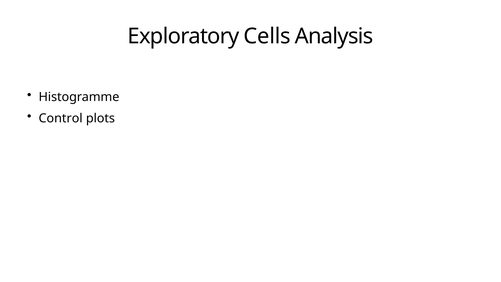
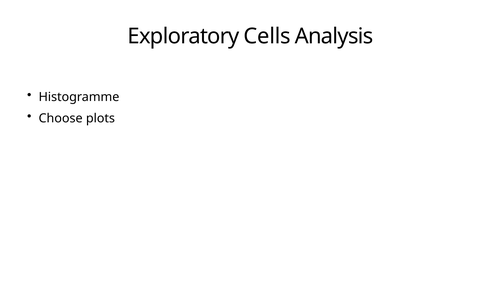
Control: Control -> Choose (61, 118)
